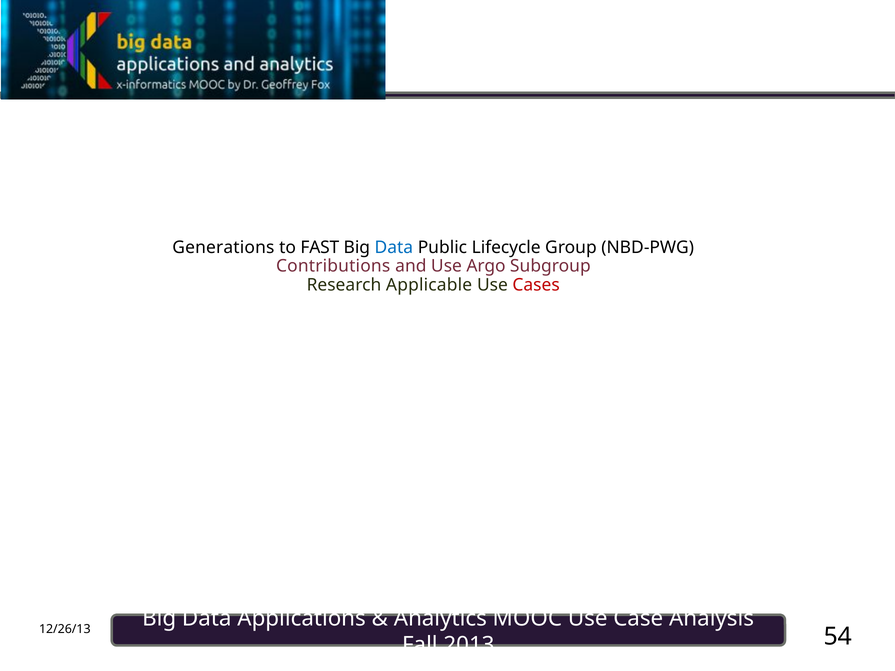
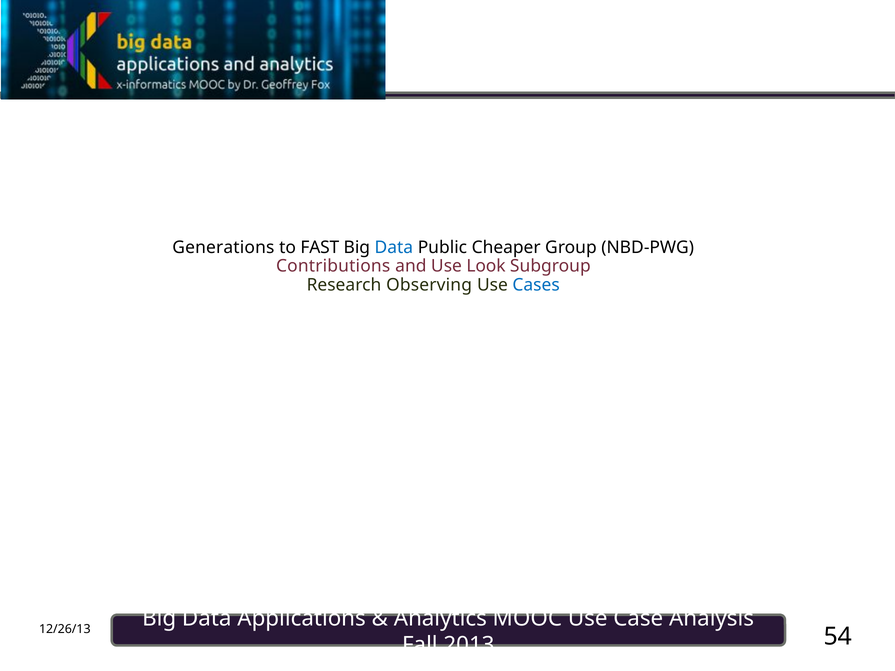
Lifecycle: Lifecycle -> Cheaper (506, 247)
Argo: Argo -> Look (486, 266)
Applicable: Applicable -> Observing (429, 285)
Cases colour: red -> blue (536, 285)
